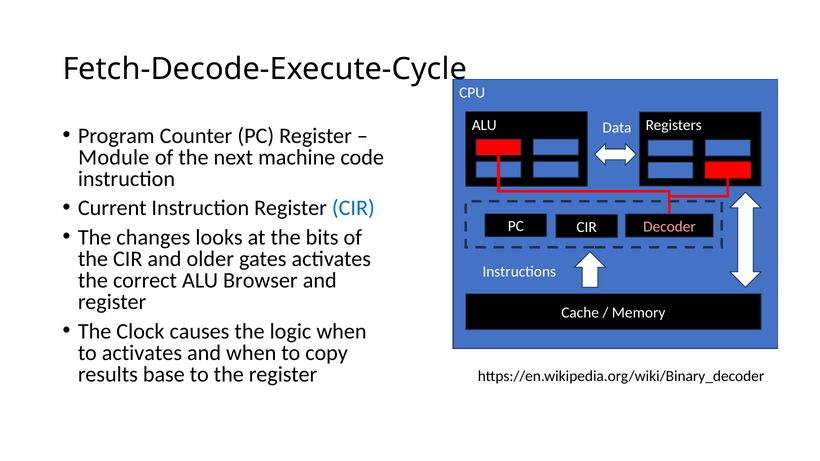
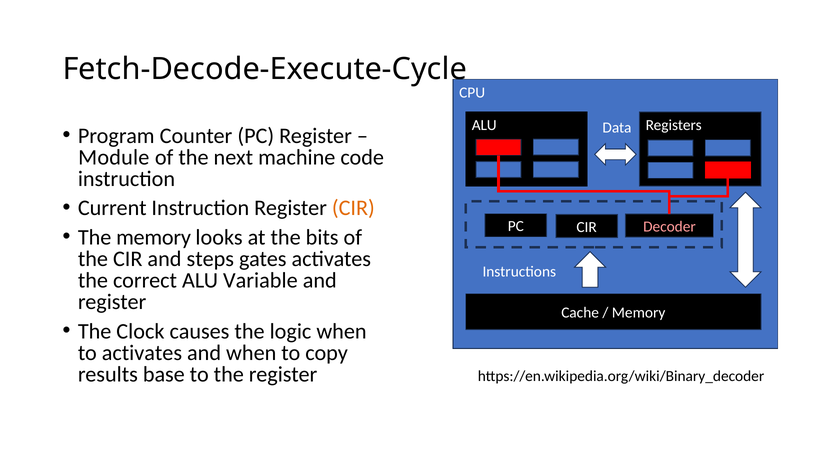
CIR colour: blue -> orange (353, 208)
The changes: changes -> memory (154, 237)
older: older -> steps (210, 259)
Browser: Browser -> Variable (260, 281)
